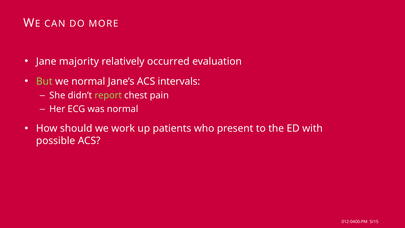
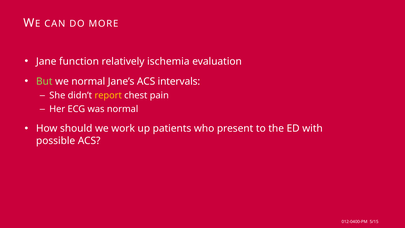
majority: majority -> function (79, 61)
occurred: occurred -> ischemia (168, 61)
report colour: light green -> yellow (108, 95)
